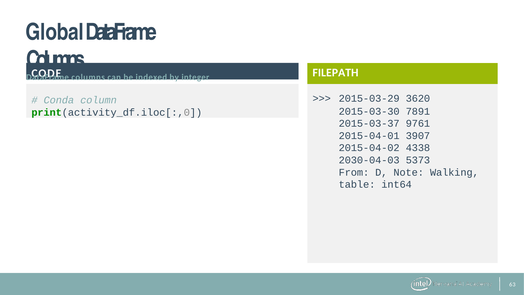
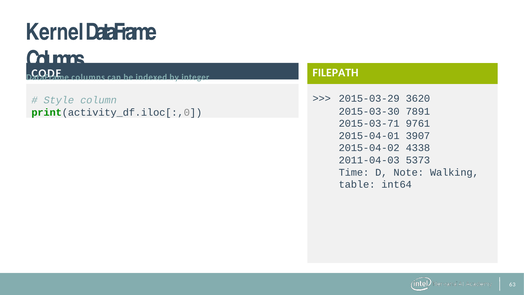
Global: Global -> Kernel (55, 32)
Conda: Conda -> Style (59, 100)
2015-03-37: 2015-03-37 -> 2015-03-71 (369, 123)
2030-04-03: 2030-04-03 -> 2011-04-03 (369, 160)
From: From -> Time (354, 172)
